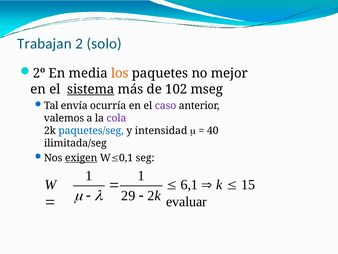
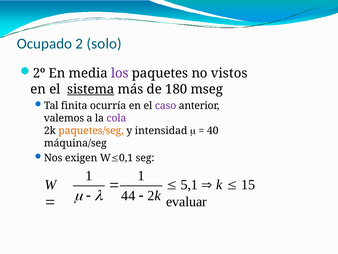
Trabajan: Trabajan -> Ocupado (45, 44)
los colour: orange -> purple (120, 73)
mejor: mejor -> vistos (229, 73)
102: 102 -> 180 (176, 89)
envía: envía -> finita (74, 106)
paquetes/seg colour: blue -> orange (91, 131)
ilimitada/seg: ilimitada/seg -> máquina/seg (75, 143)
exigen underline: present -> none (81, 158)
6,1: 6,1 -> 5,1 (189, 184)
29: 29 -> 44 (128, 195)
